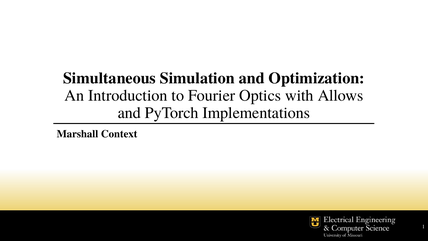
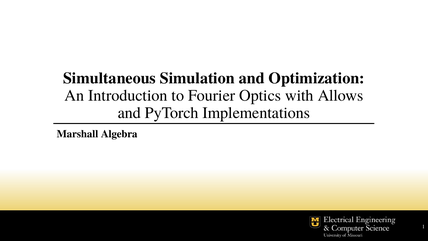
Context: Context -> Algebra (119, 134)
